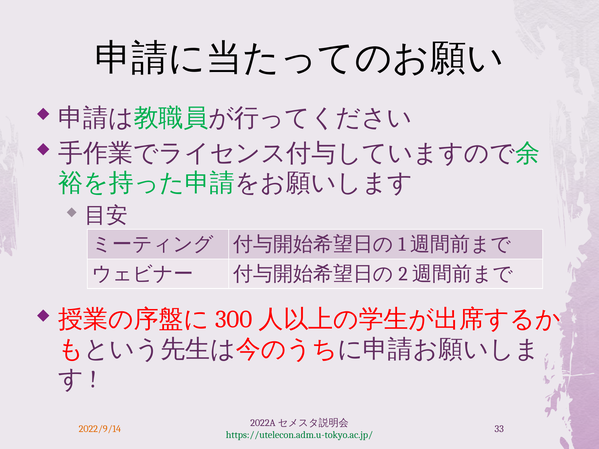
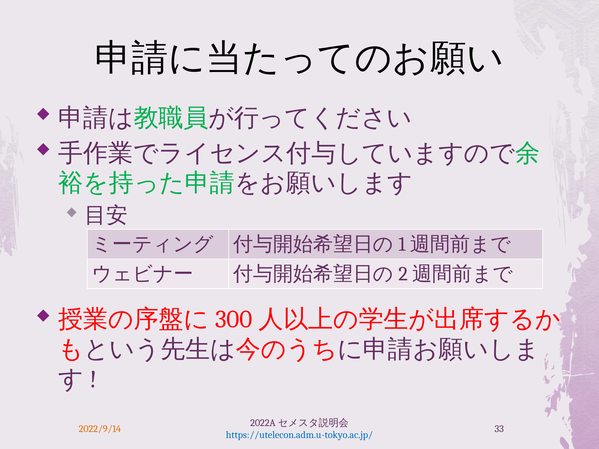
https://utelecon.adm.u-tokyo.ac.jp/ colour: green -> blue (299, 435)
